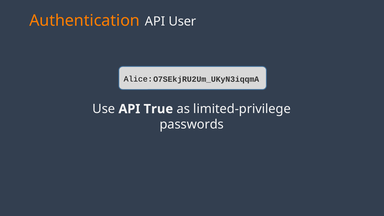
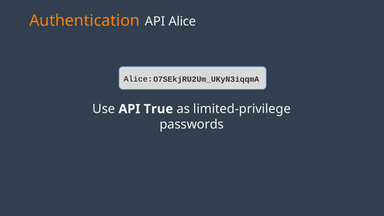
User: User -> Alice (182, 21)
